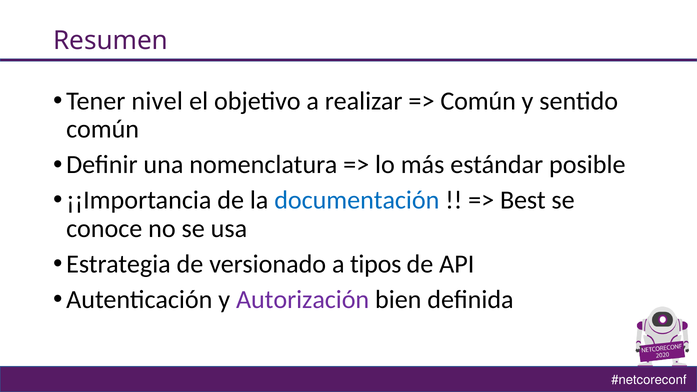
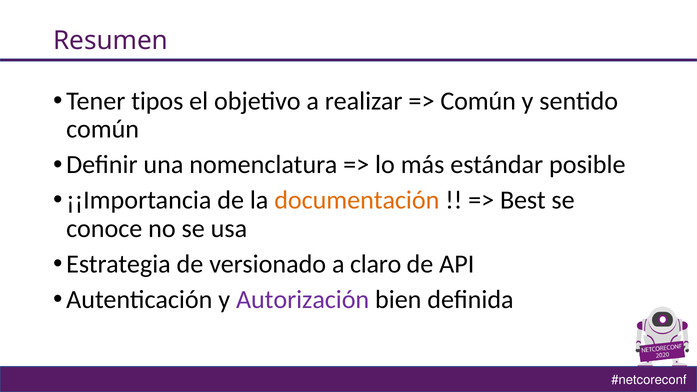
nivel: nivel -> tipos (157, 101)
documentación colour: blue -> orange (357, 200)
tipos: tipos -> claro (376, 264)
